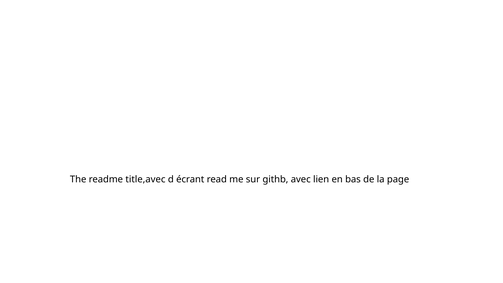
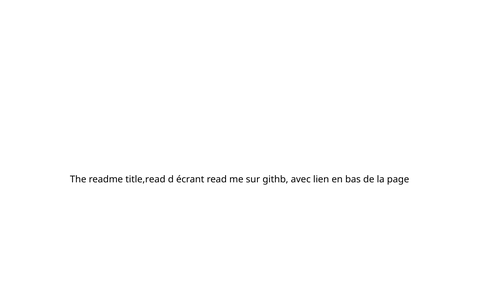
title,avec: title,avec -> title,read (145, 179)
